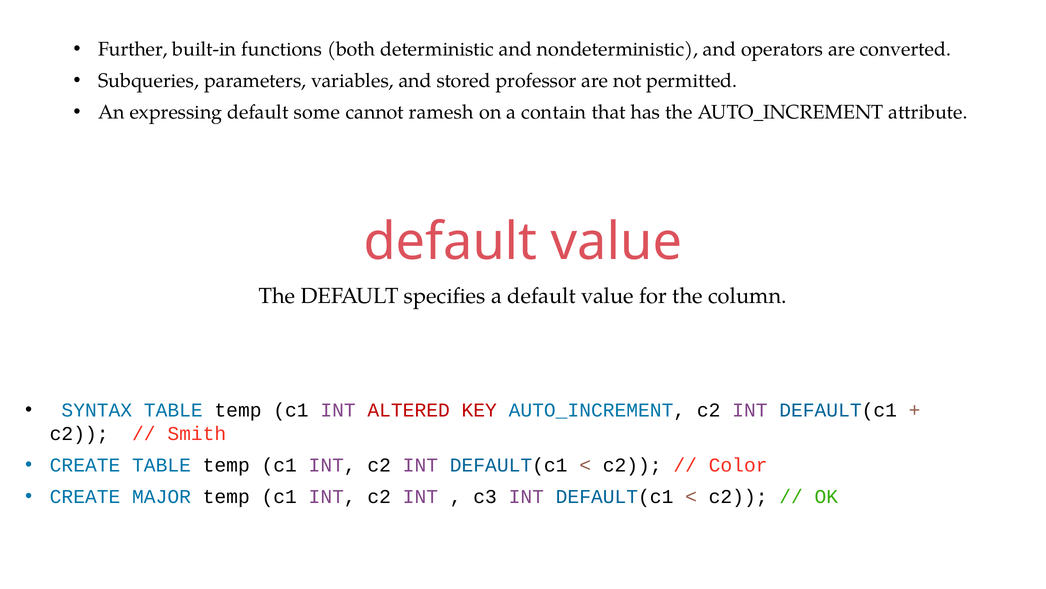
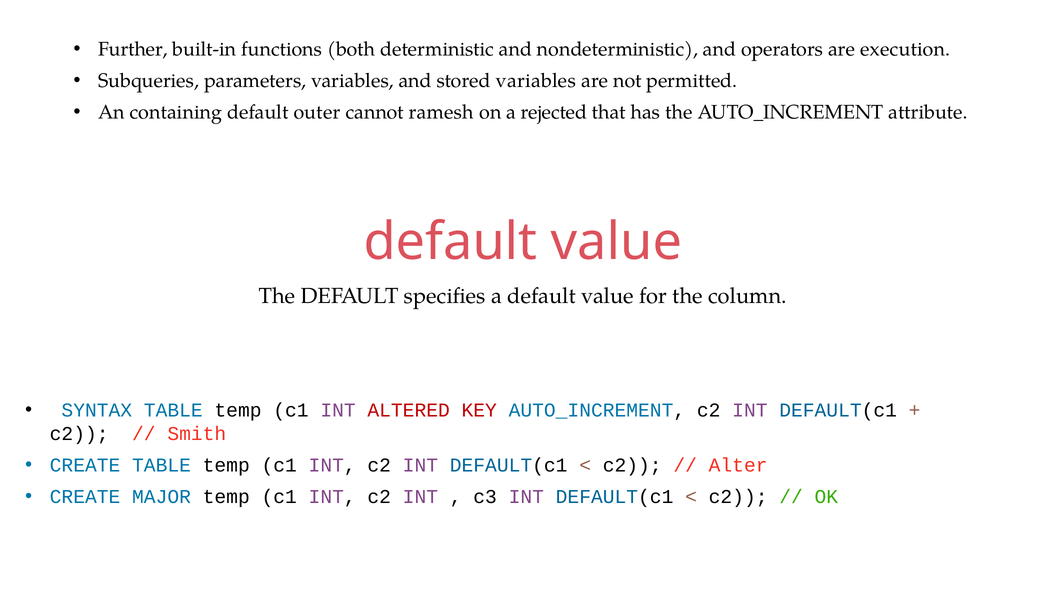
converted: converted -> execution (905, 49)
stored professor: professor -> variables (536, 81)
expressing: expressing -> containing (176, 112)
some: some -> outer (317, 112)
contain: contain -> rejected (554, 112)
Color: Color -> Alter (738, 465)
